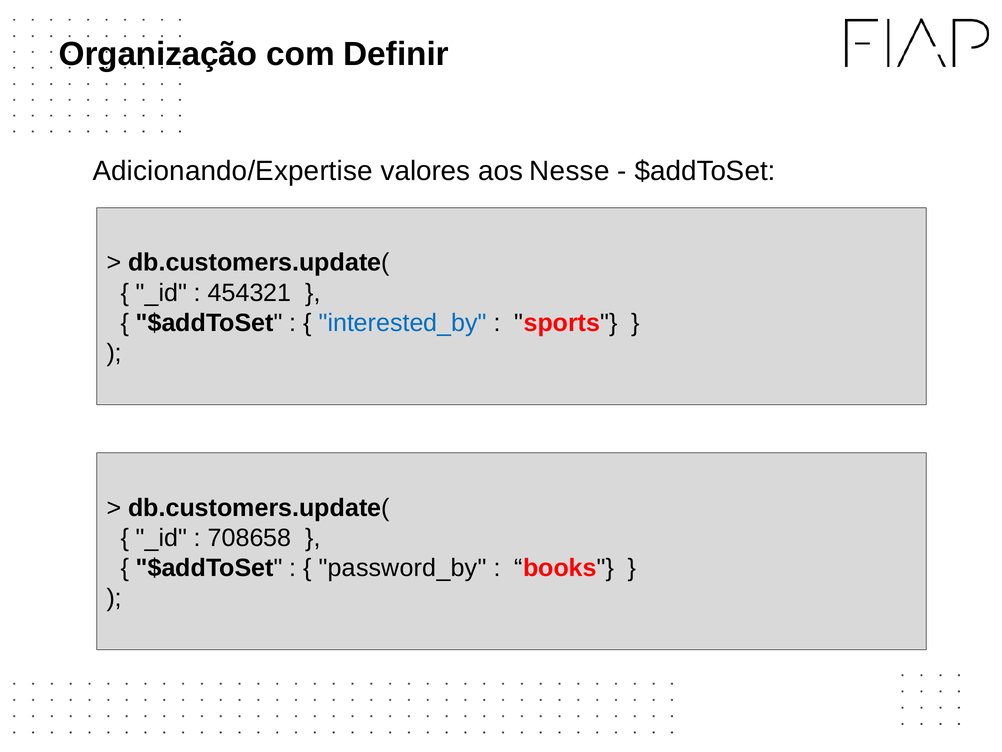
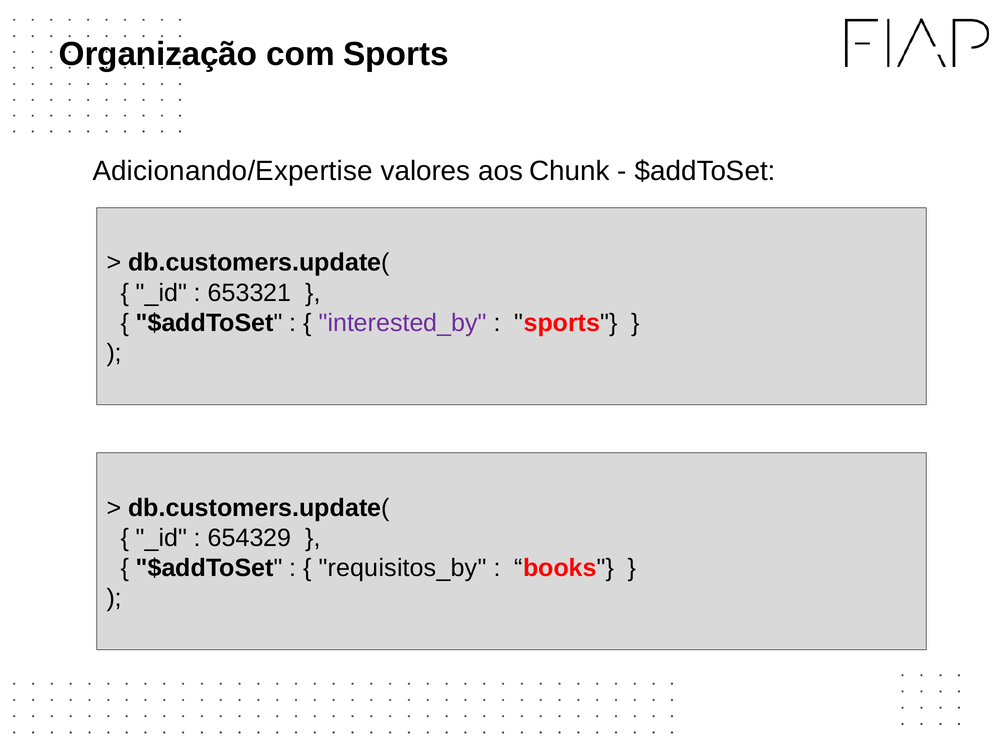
com Definir: Definir -> Sports (396, 54)
Nesse: Nesse -> Chunk (570, 171)
454321: 454321 -> 653321 (250, 293)
interested_by colour: blue -> purple (403, 323)
708658: 708658 -> 654329 (250, 538)
password_by: password_by -> requisitos_by (403, 568)
